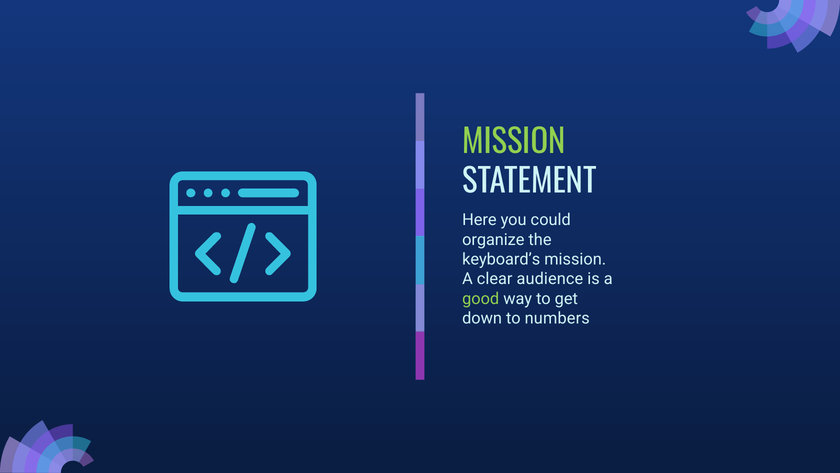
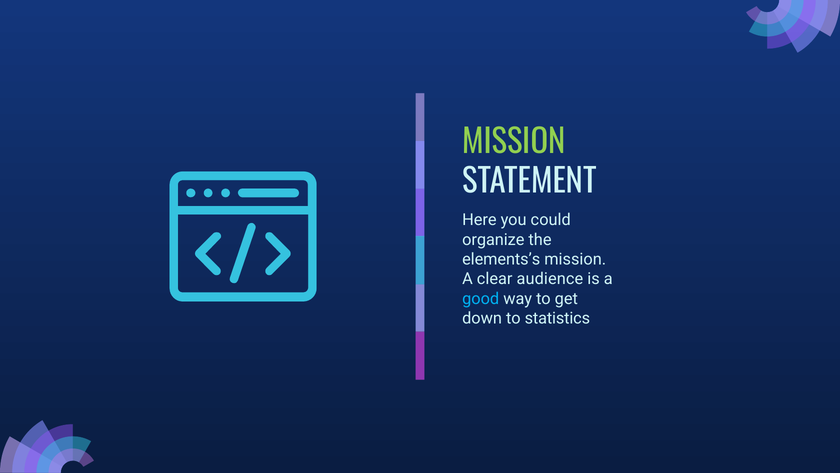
keyboard’s: keyboard’s -> elements’s (501, 259)
good colour: light green -> light blue (481, 298)
numbers: numbers -> statistics (557, 318)
